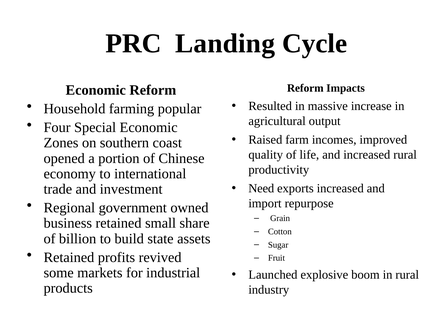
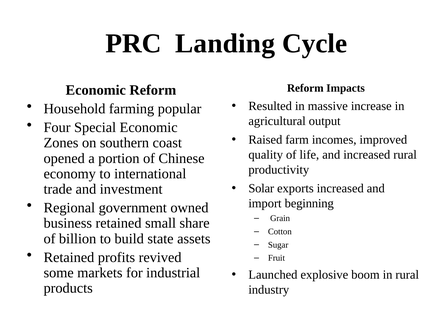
Need: Need -> Solar (261, 188)
repurpose: repurpose -> beginning (309, 203)
